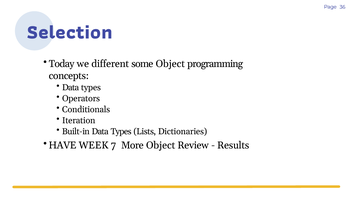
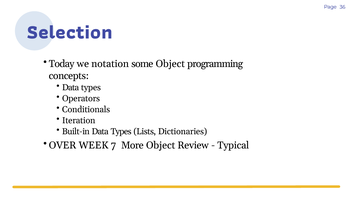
different: different -> notation (110, 64)
HAVE: HAVE -> OVER (63, 145)
Results: Results -> Typical (233, 145)
